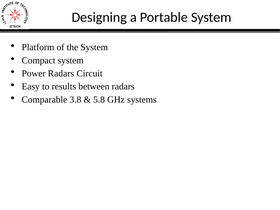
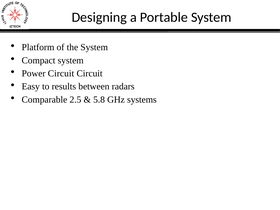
Power Radars: Radars -> Circuit (61, 73)
3.8: 3.8 -> 2.5 (75, 100)
